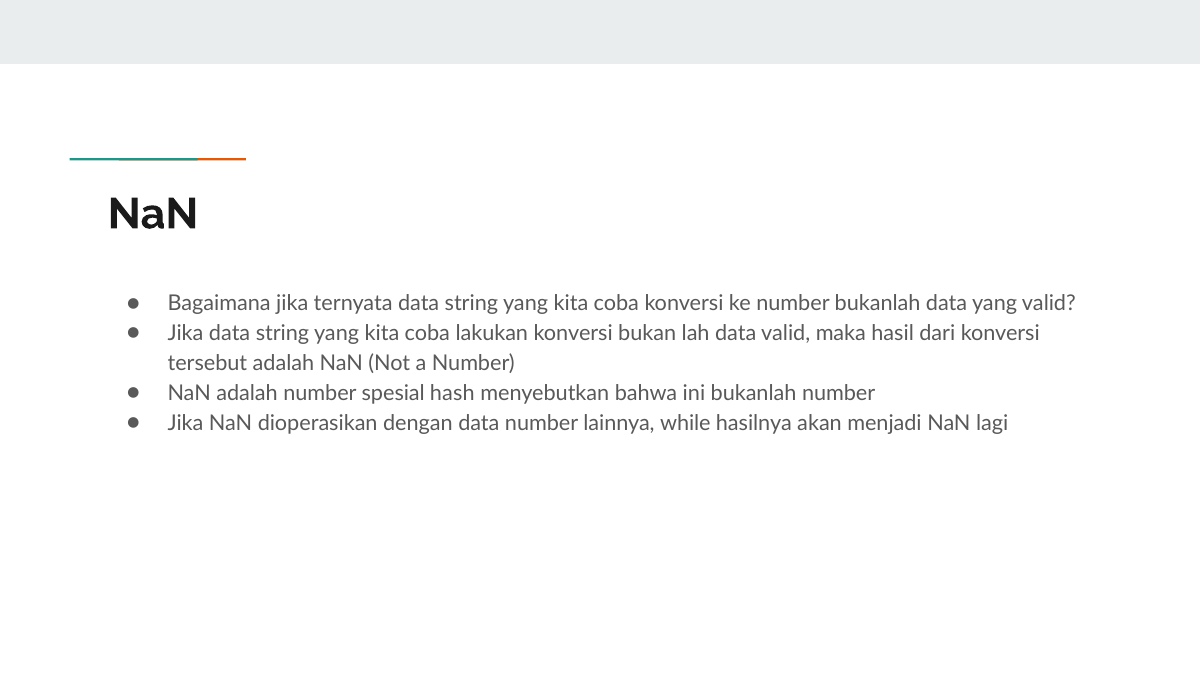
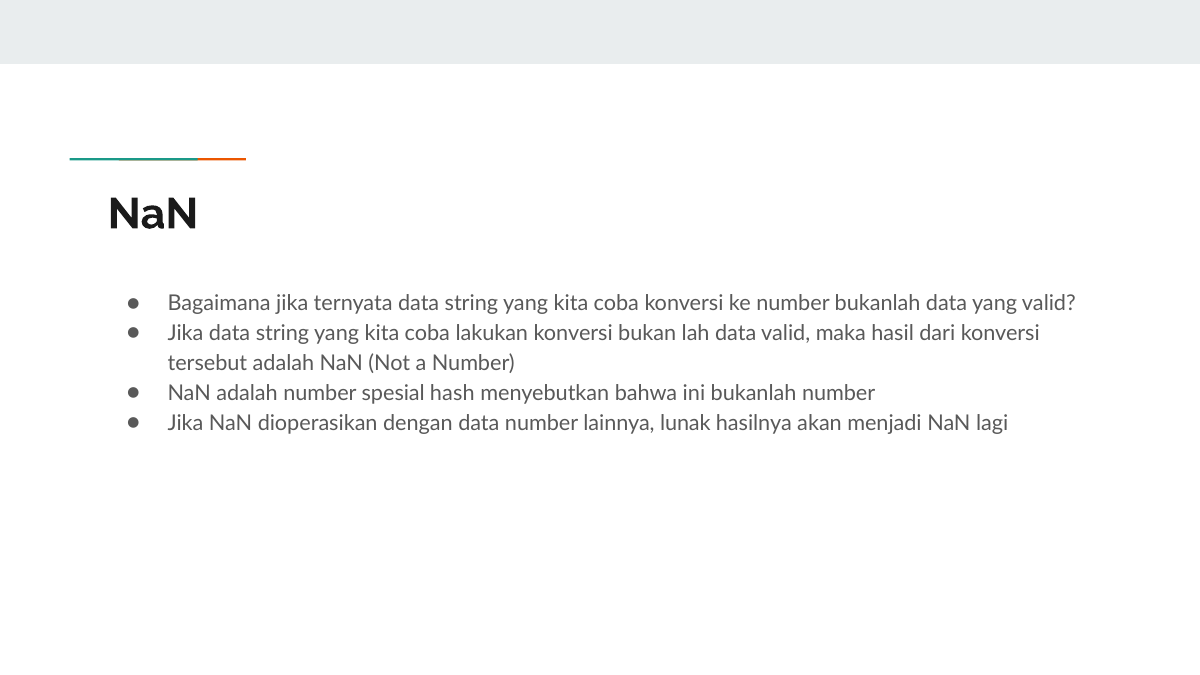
while: while -> lunak (685, 423)
